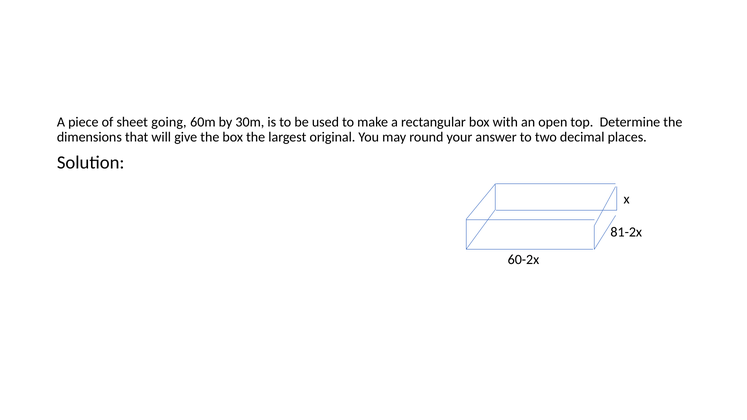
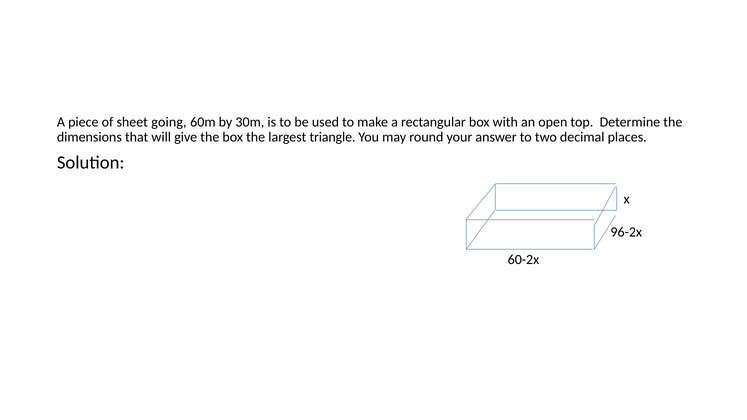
original: original -> triangle (332, 137)
81-2x: 81-2x -> 96-2x (626, 232)
